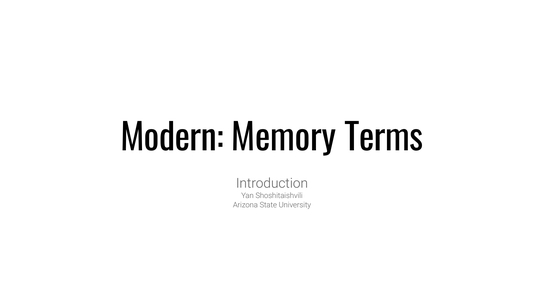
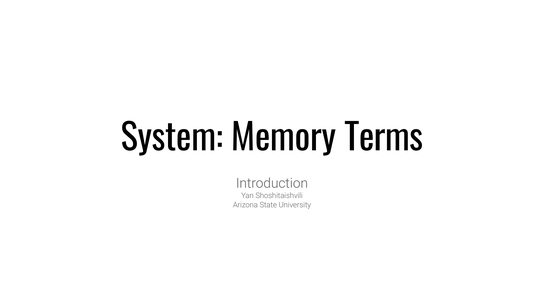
Modern: Modern -> System (172, 139)
